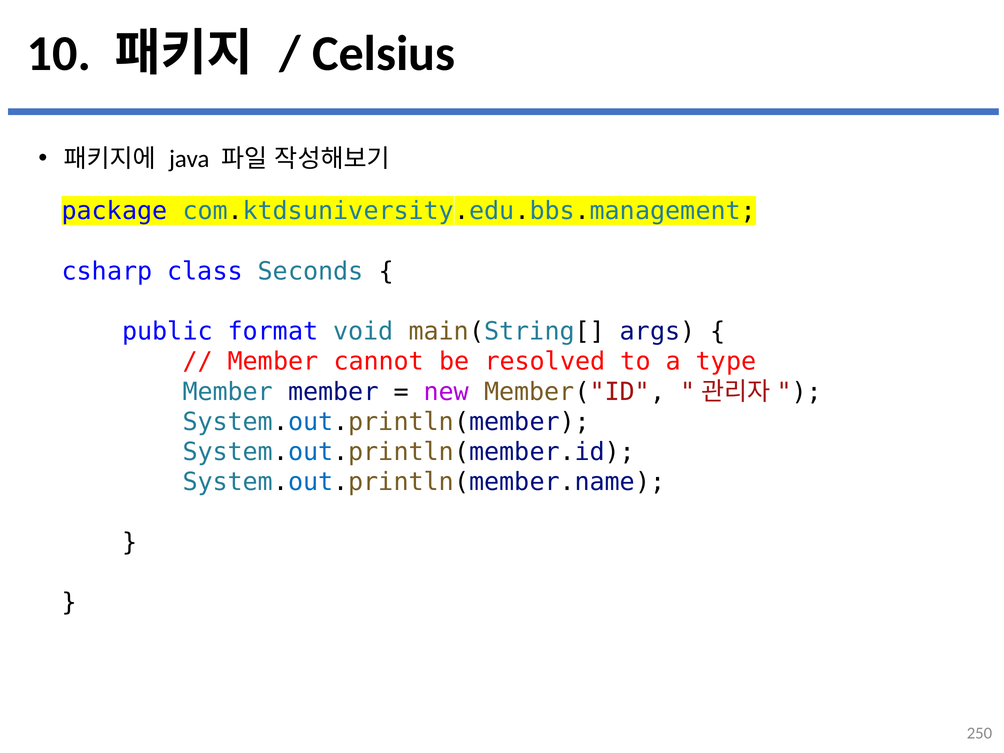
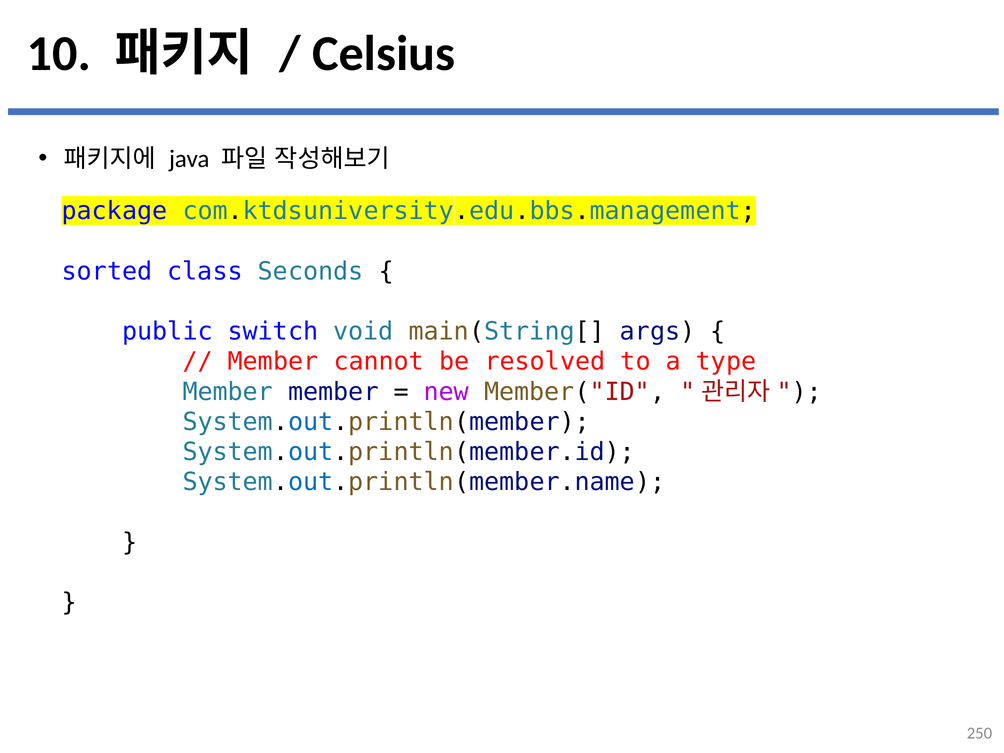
csharp: csharp -> sorted (107, 271)
format: format -> switch (273, 332)
